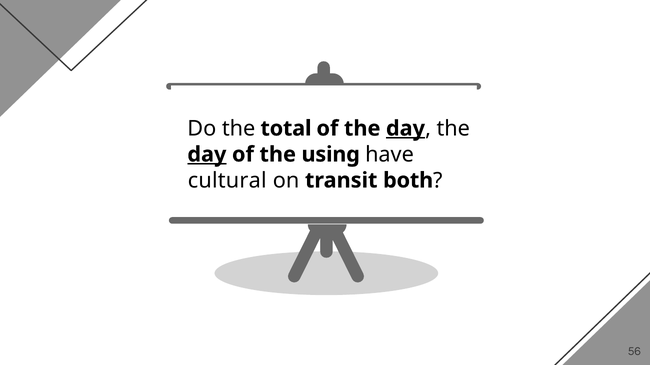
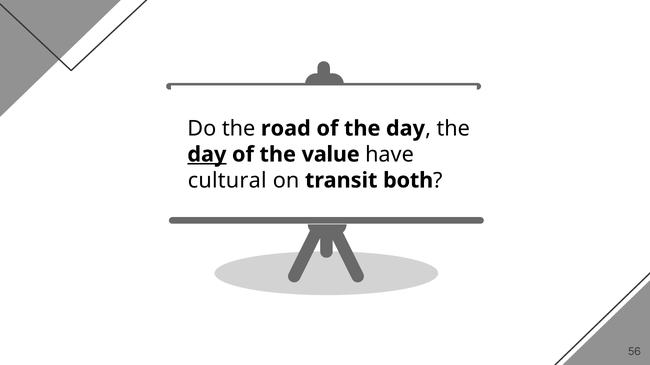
total: total -> road (286, 129)
day underline: present -> none (405, 129)
using: using -> value (331, 155)
